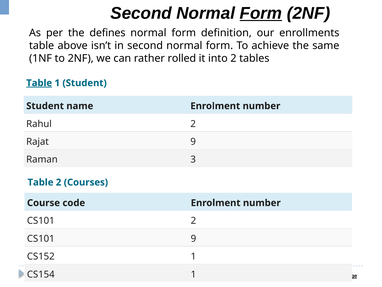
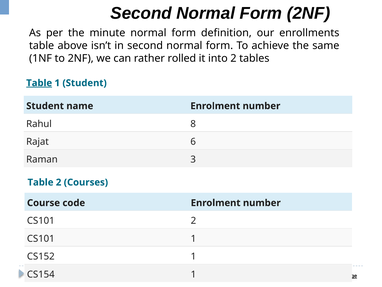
Form underline: present -> none (261, 13)
defines: defines -> minute (107, 33)
Rahul 2: 2 -> 8 (193, 124)
Rajat 9: 9 -> 6 (193, 141)
CS101 9: 9 -> 1 (193, 238)
